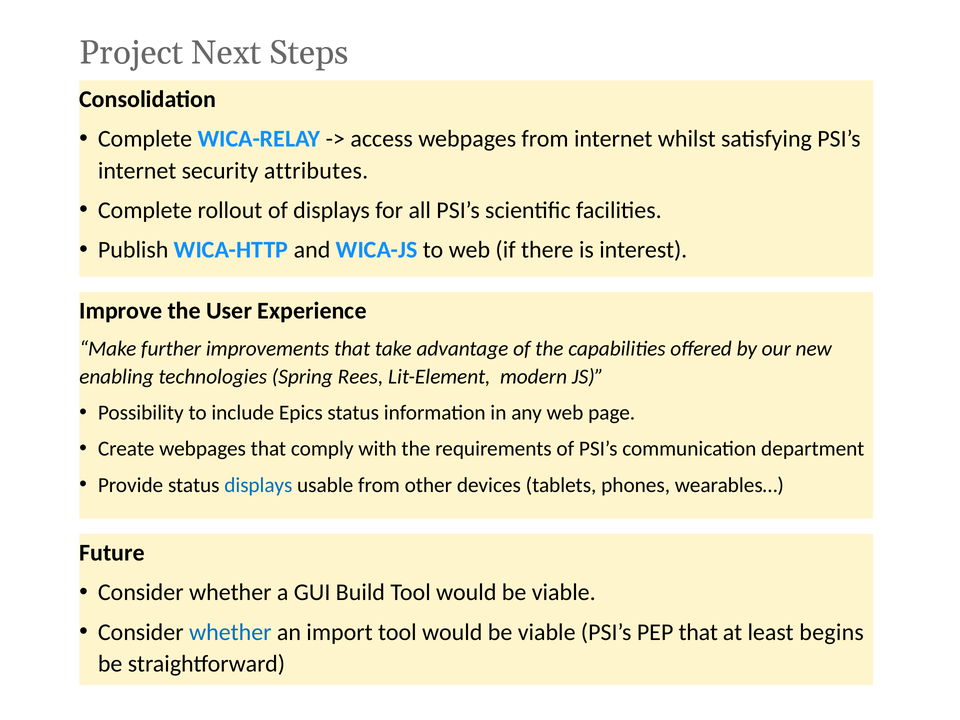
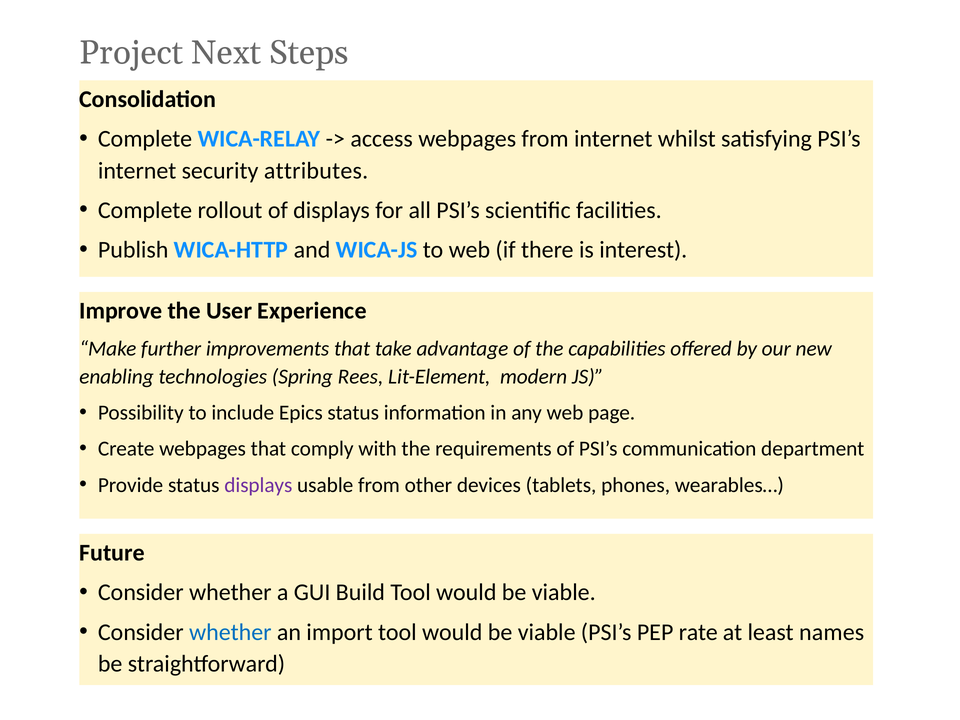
displays colour: blue -> purple (258, 485)
PEP that: that -> rate (698, 632)
begins: begins -> names (832, 632)
